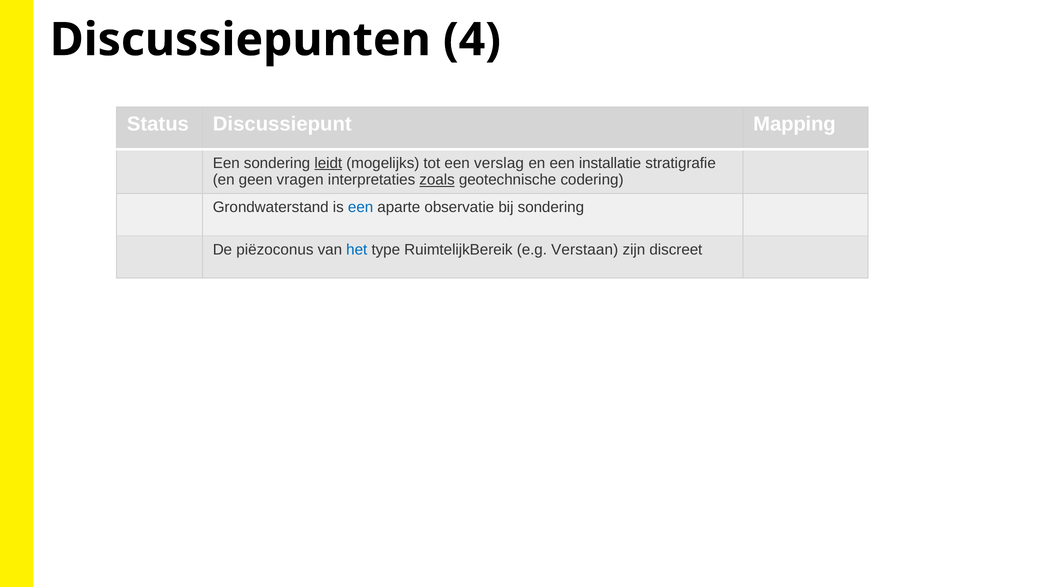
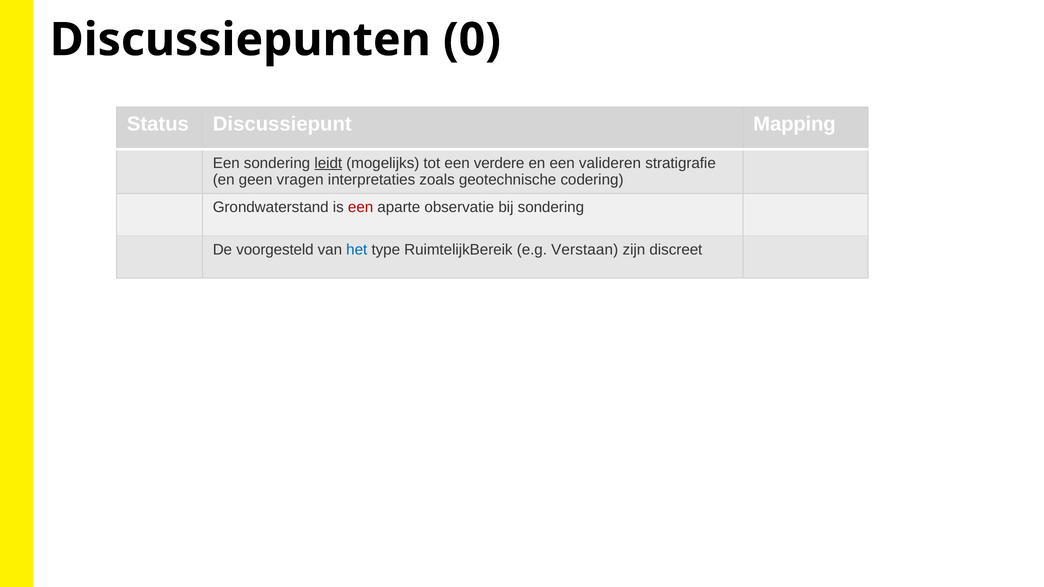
4: 4 -> 0 (472, 40)
verslag: verslag -> verdere (499, 163)
installatie: installatie -> valideren (610, 163)
zoals underline: present -> none (437, 180)
een colour: blue -> red (361, 207)
piëzoconus: piëzoconus -> voorgesteld (275, 250)
